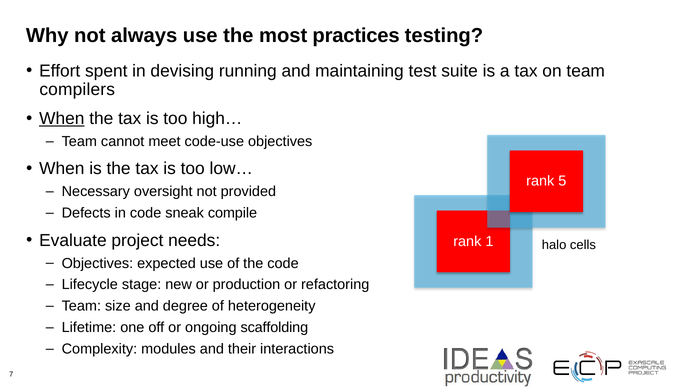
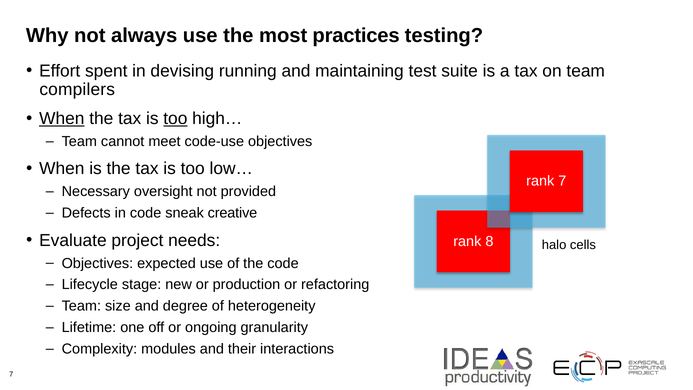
too underline: none -> present (175, 118)
rank 5: 5 -> 7 (562, 181)
compile: compile -> creative (232, 213)
1: 1 -> 8 (489, 241)
scaffolding: scaffolding -> granularity (274, 327)
